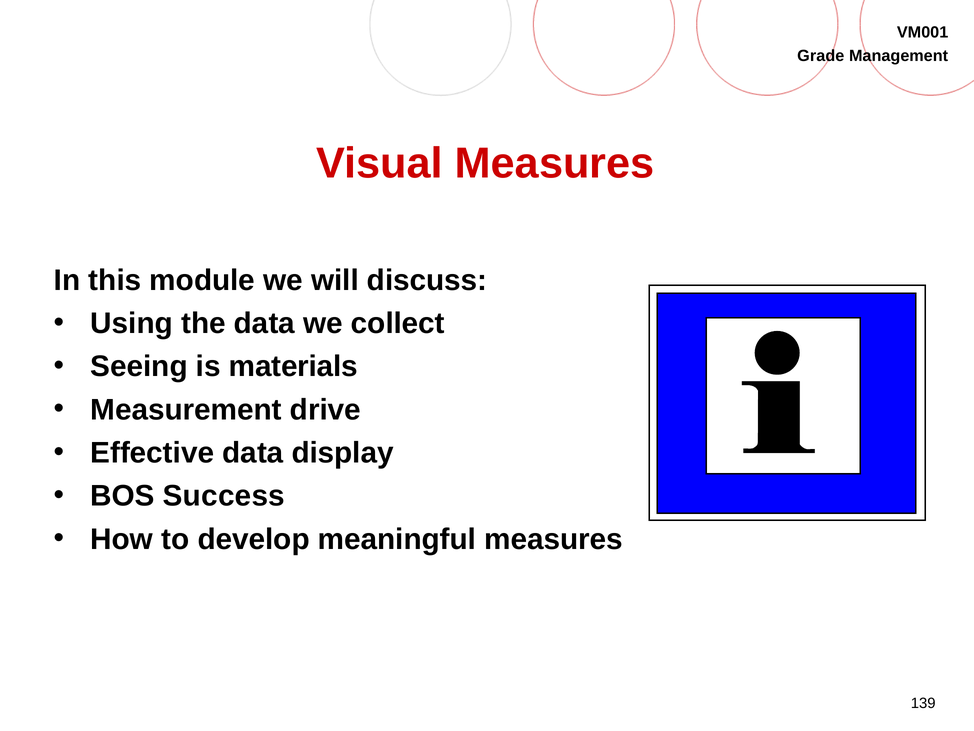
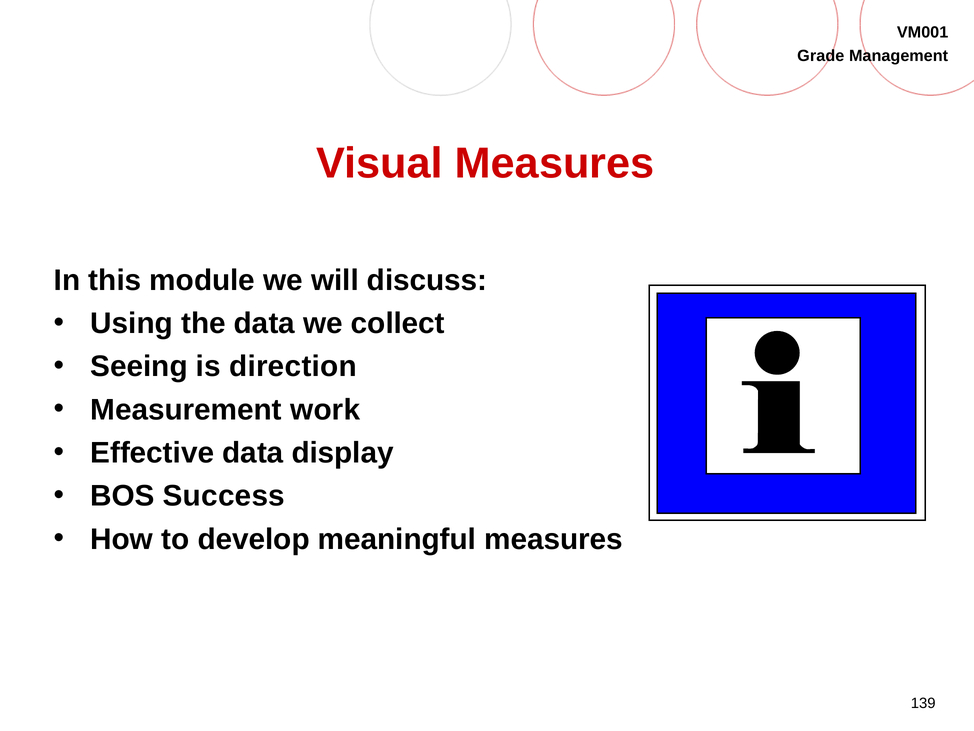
materials: materials -> direction (293, 366)
drive: drive -> work (325, 409)
